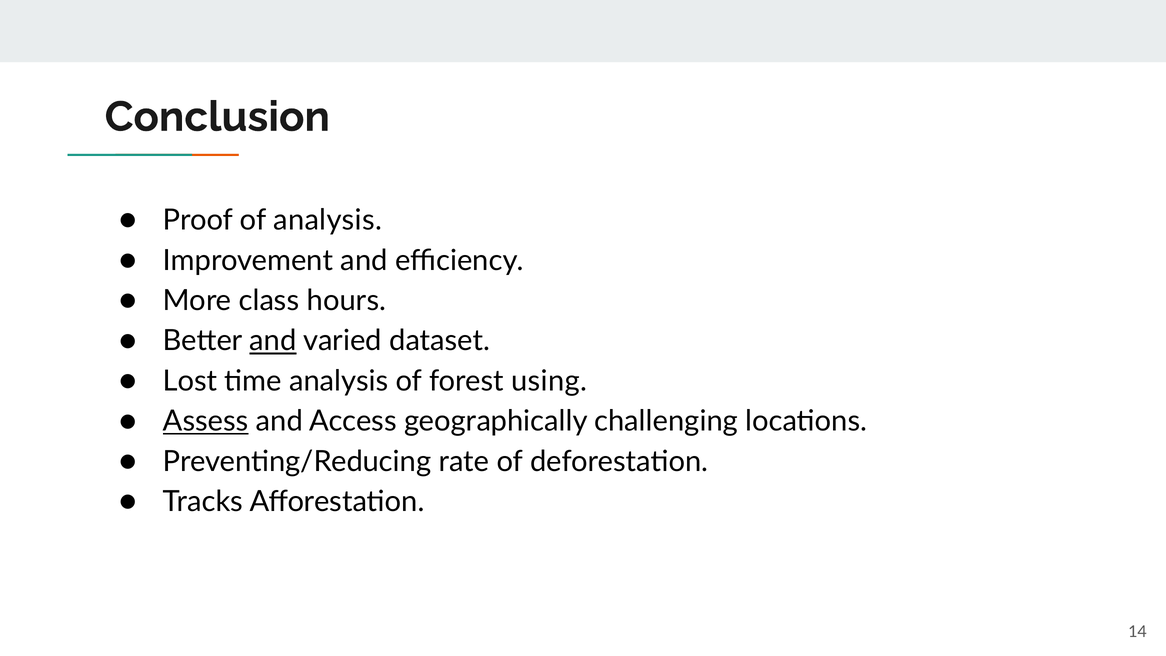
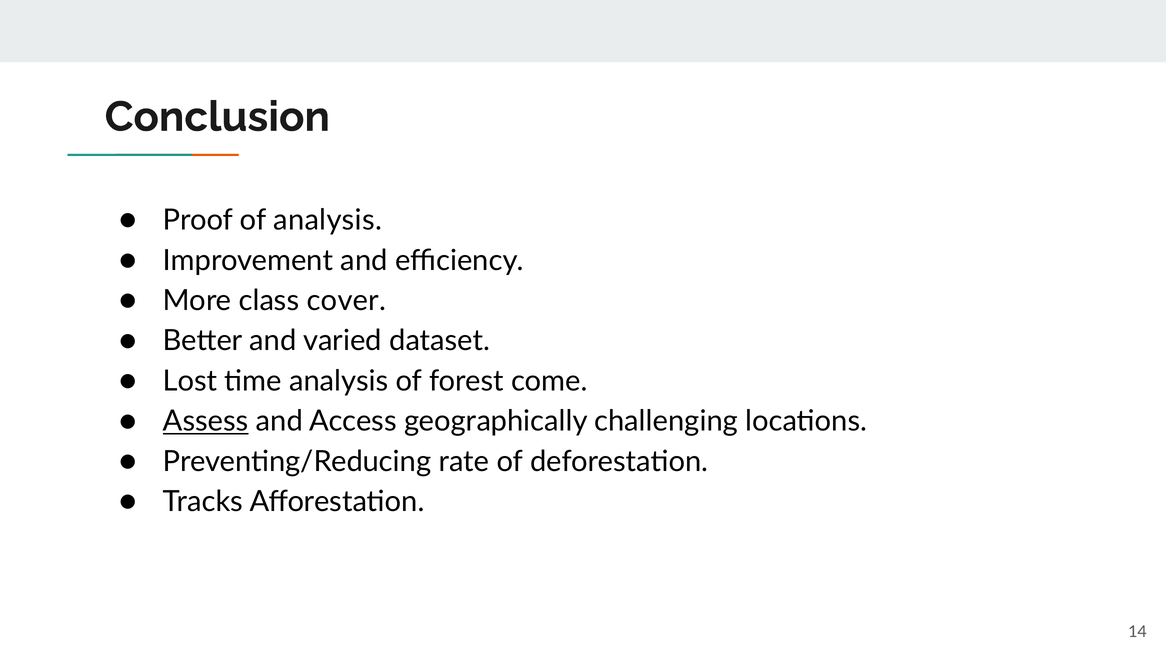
hours: hours -> cover (346, 301)
and underline: present -> none (273, 341)
using: using -> come (549, 381)
